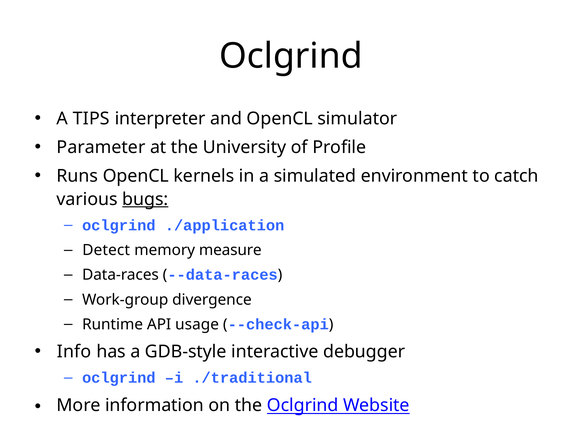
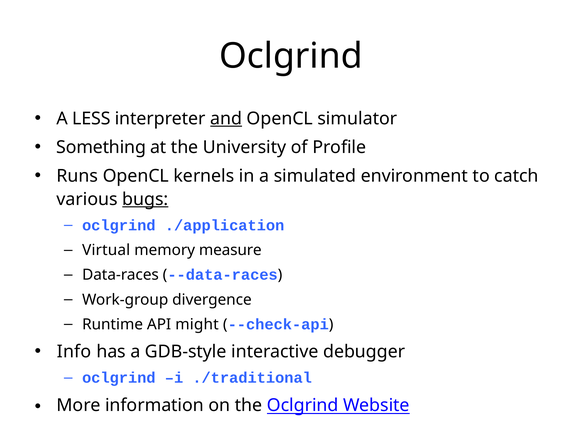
TIPS: TIPS -> LESS (91, 119)
and underline: none -> present (226, 119)
Parameter: Parameter -> Something (101, 147)
Detect: Detect -> Virtual (106, 250)
usage: usage -> might (197, 325)
